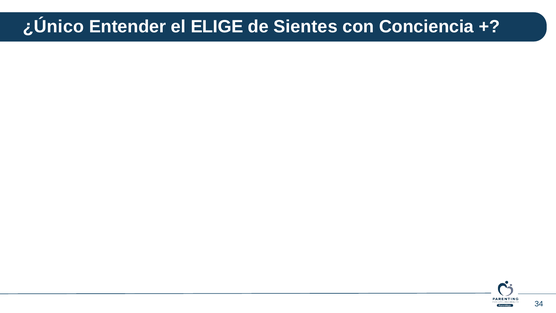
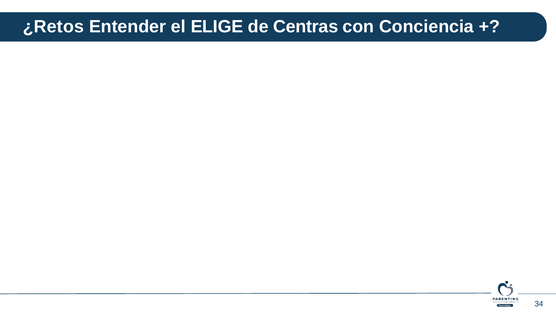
¿Único: ¿Único -> ¿Retos (53, 27)
Sientes: Sientes -> Centras (306, 27)
